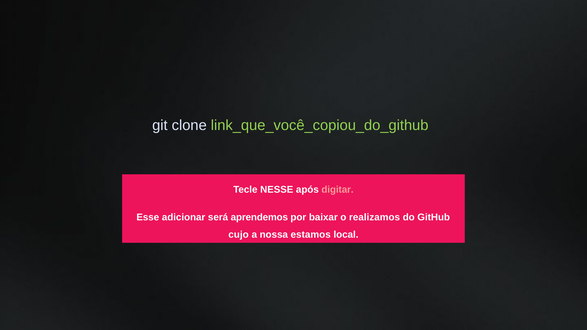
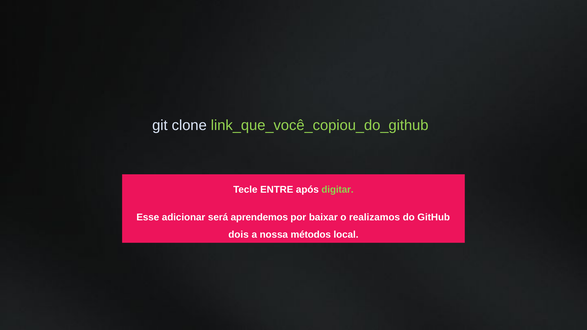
NESSE: NESSE -> ENTRE (277, 190)
digitar colour: pink -> light green (338, 190)
cujo: cujo -> dois (239, 235)
estamos: estamos -> métodos (311, 235)
